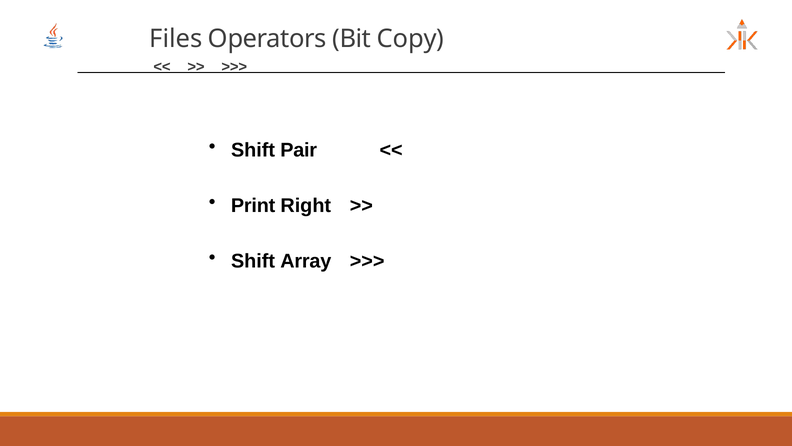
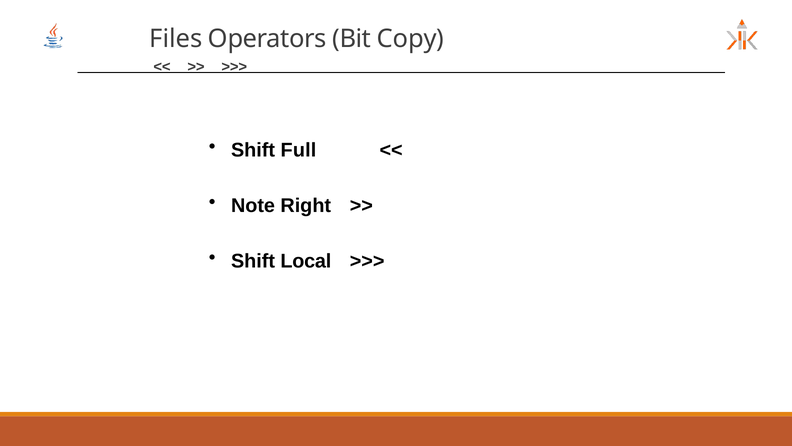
Pair: Pair -> Full (298, 150)
Print: Print -> Note (253, 205)
Array: Array -> Local (306, 261)
